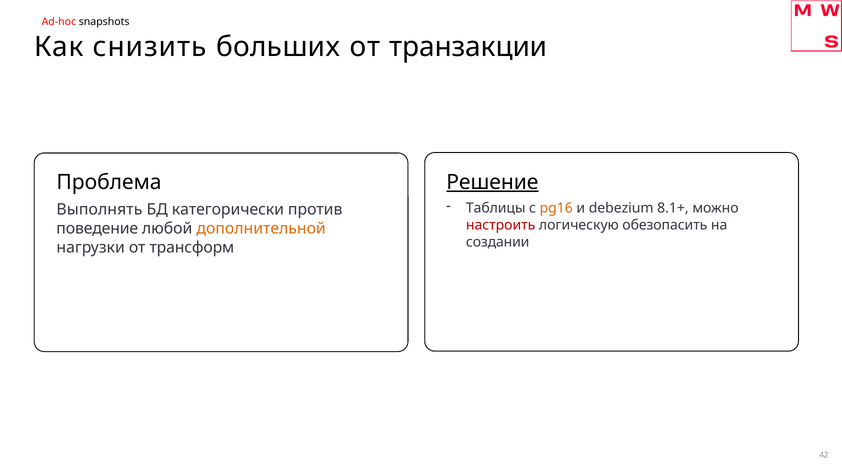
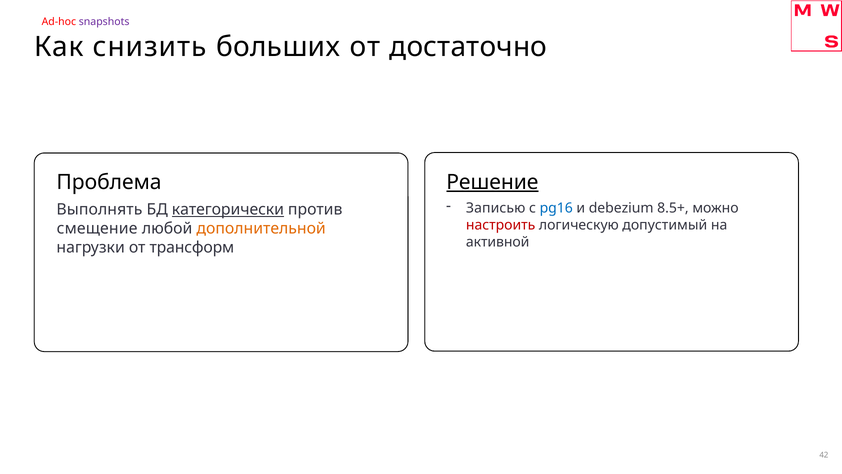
snapshots colour: black -> purple (104, 22)
транзакции: транзакции -> достаточно (468, 47)
Таблицы: Таблицы -> Записью (496, 208)
pg16 colour: orange -> blue (556, 208)
8.1+: 8.1+ -> 8.5+ (673, 208)
категорически underline: none -> present (228, 209)
обезопасить: обезопасить -> допустимый (665, 225)
поведение: поведение -> смещение (97, 228)
создании: создании -> активной (498, 242)
